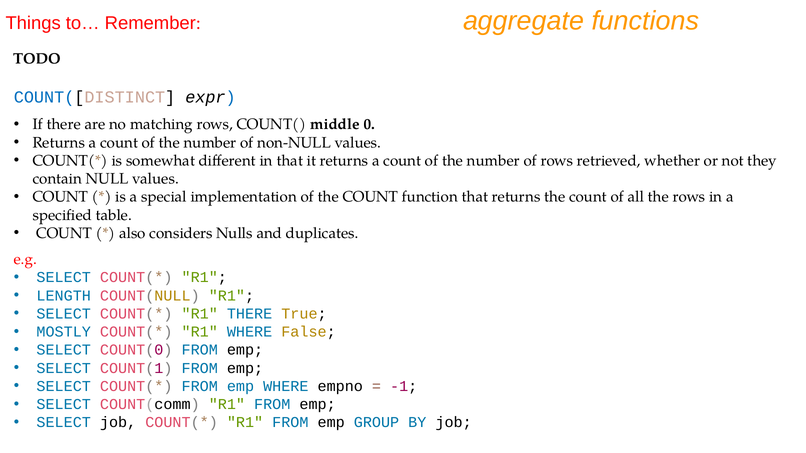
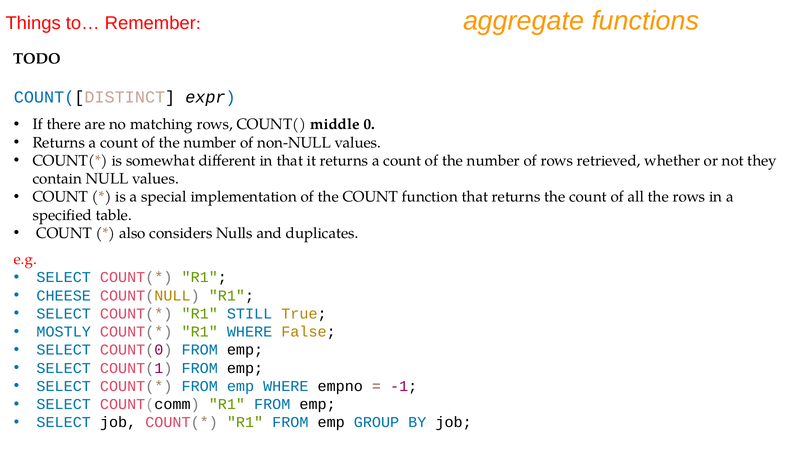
LENGTH: LENGTH -> CHEESE (64, 296)
R1 THERE: THERE -> STILL (250, 314)
